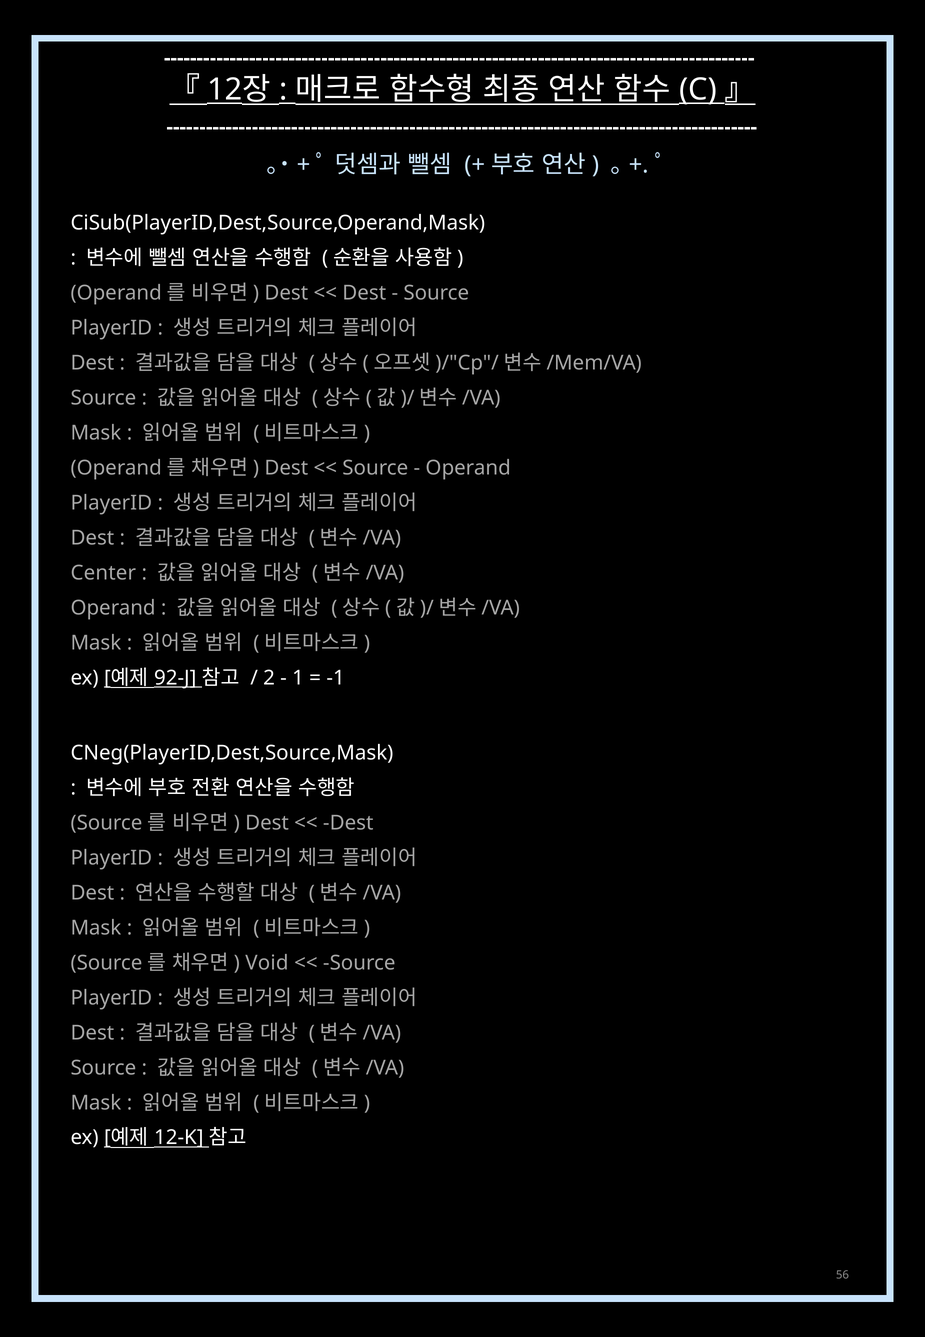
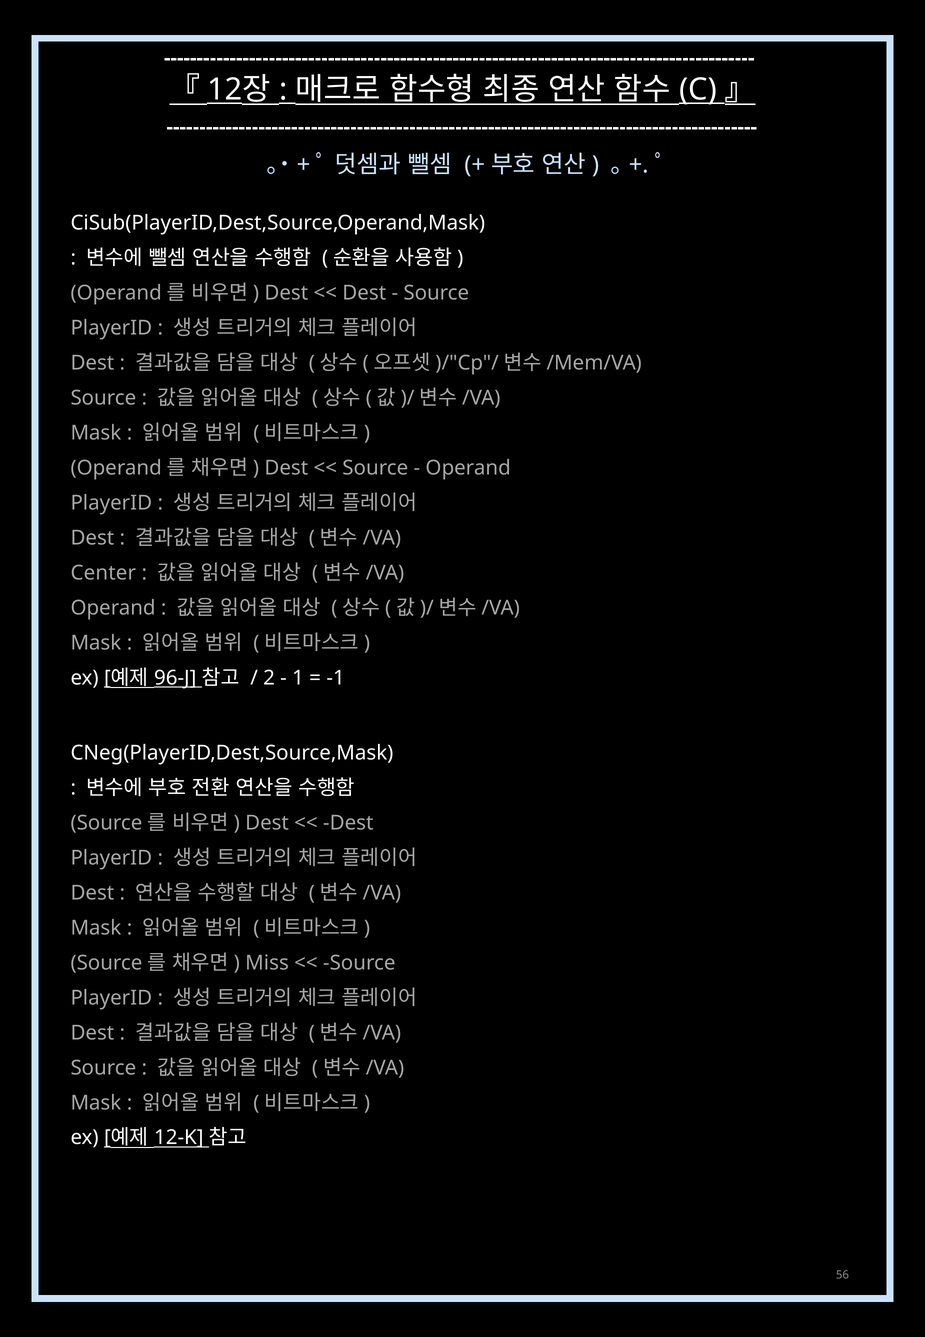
92-J: 92-J -> 96-J (175, 677)
Void: Void -> Miss (267, 962)
